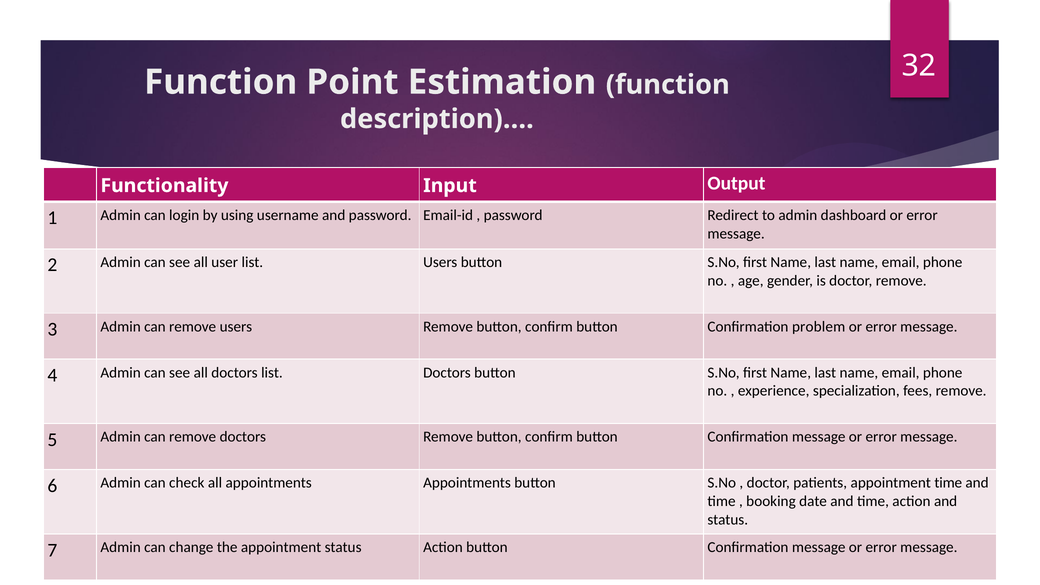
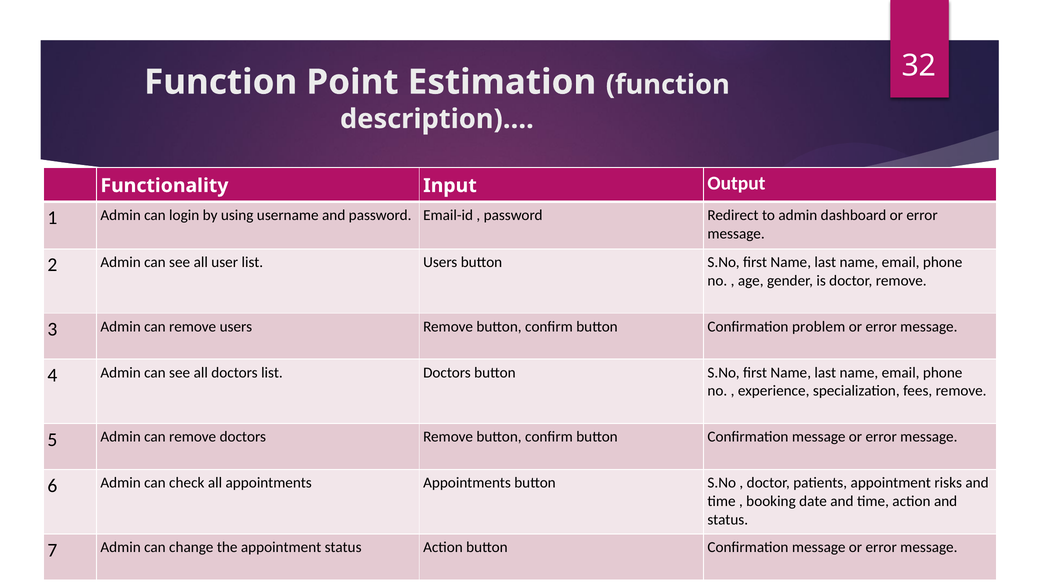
appointment time: time -> risks (948, 483)
